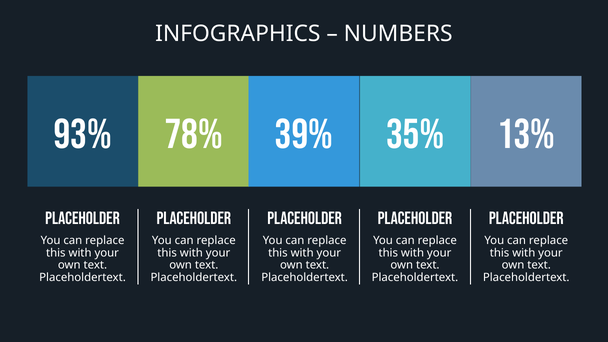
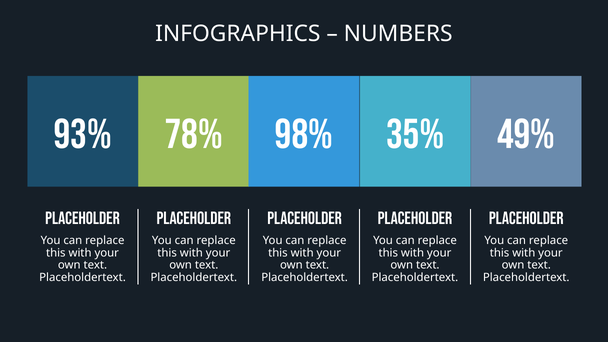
39%: 39% -> 98% (304, 134)
13%: 13% -> 49% (526, 134)
